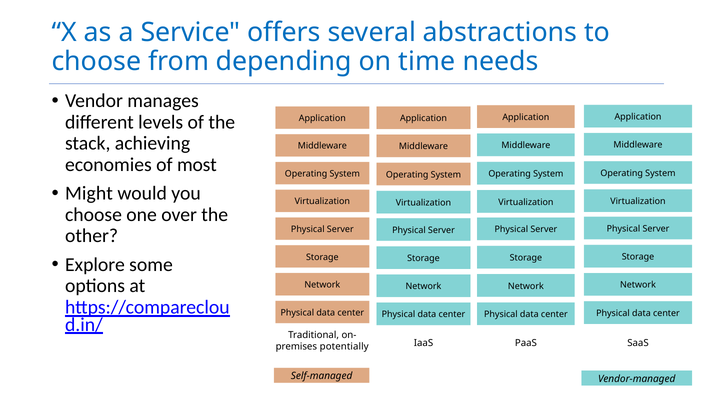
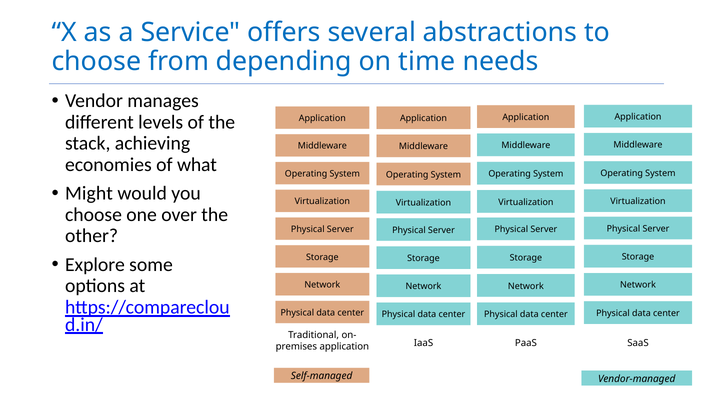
most: most -> what (197, 165)
potentially: potentially -> application (344, 346)
